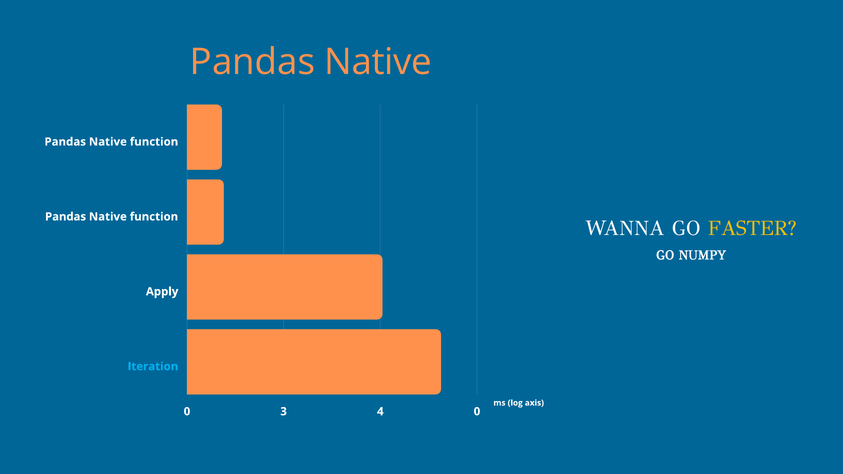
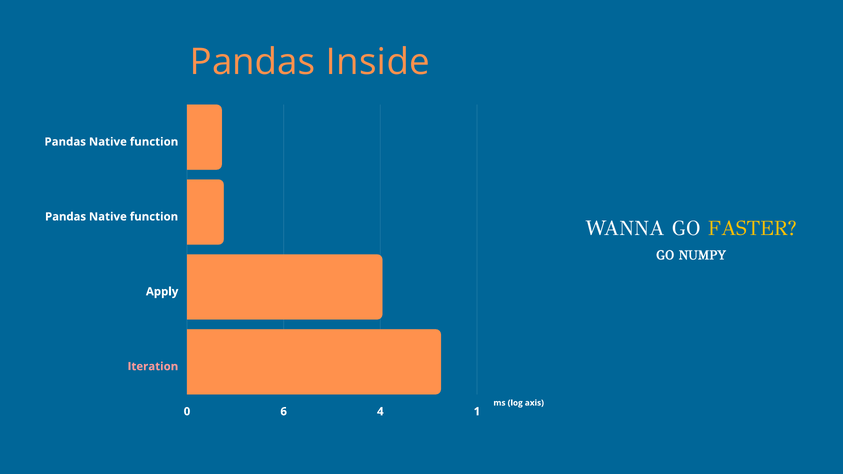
Native: Native -> Inside (378, 62)
Iteration colour: light blue -> pink (153, 367)
3: 3 -> 6 (284, 412)
4 0: 0 -> 1 (477, 412)
